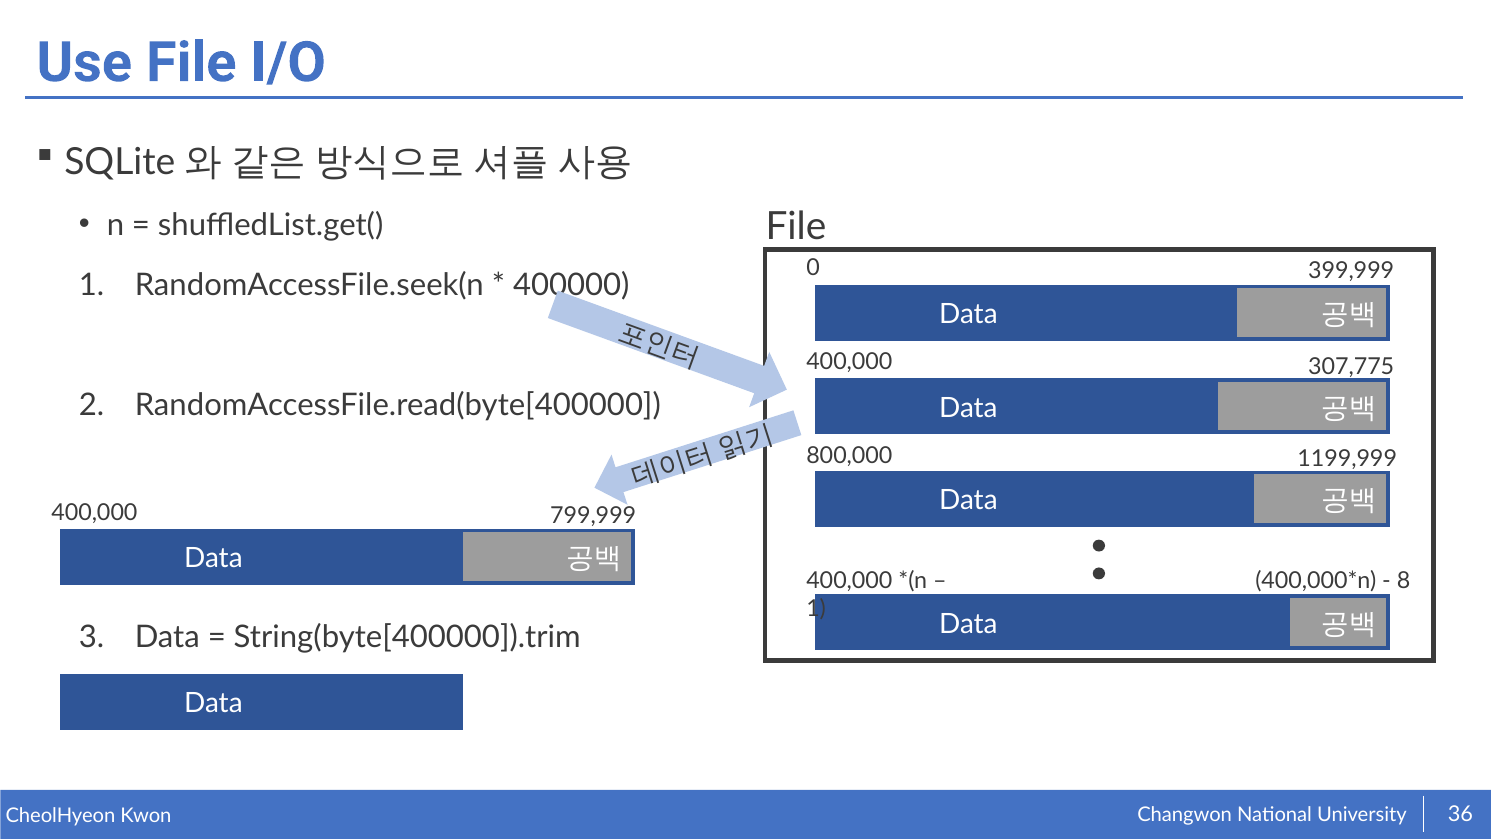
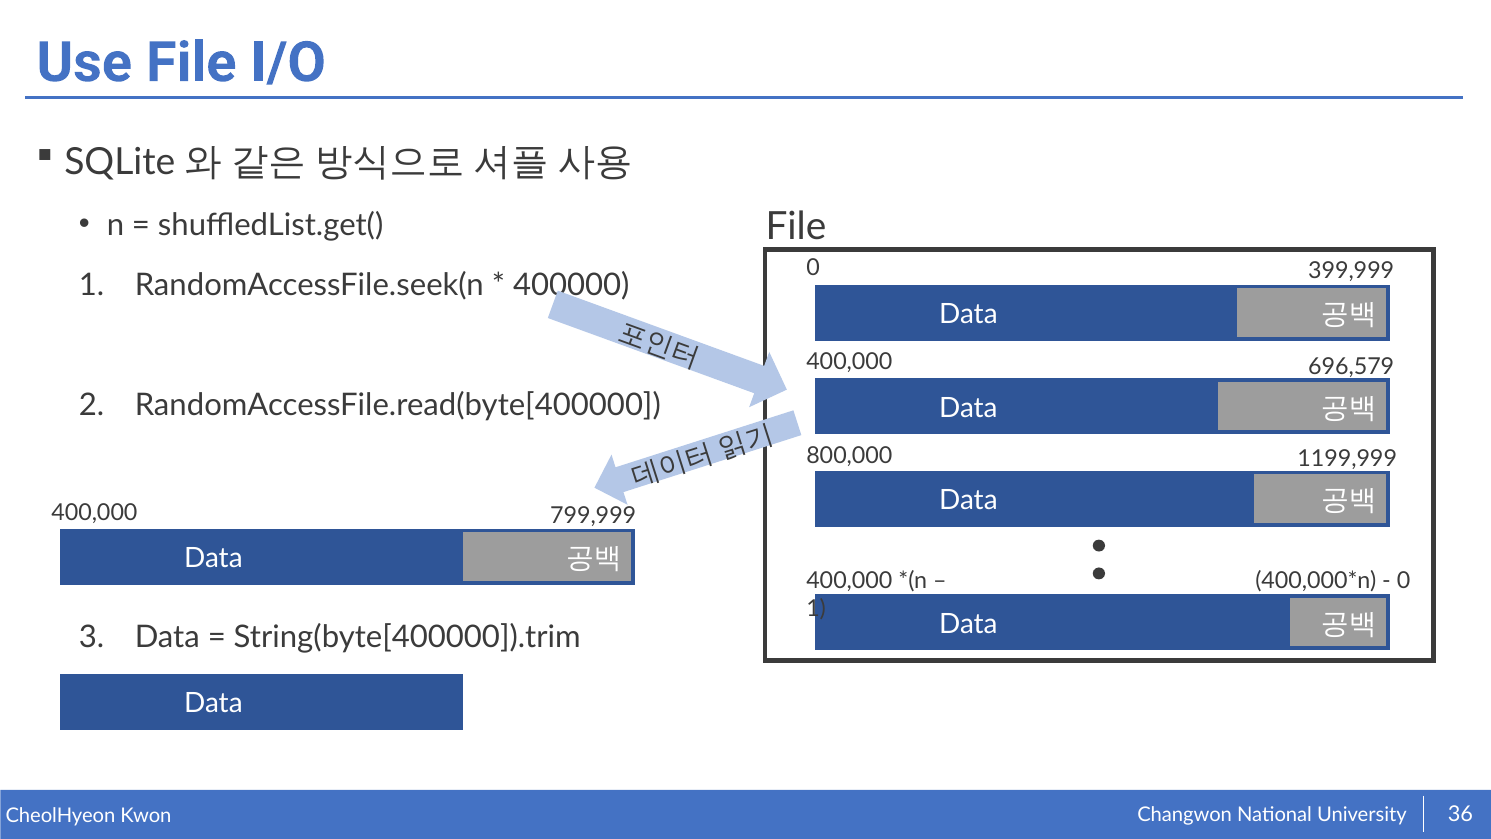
307,775: 307,775 -> 696,579 (1351, 366)
8: 8 -> 0 (1404, 581)
